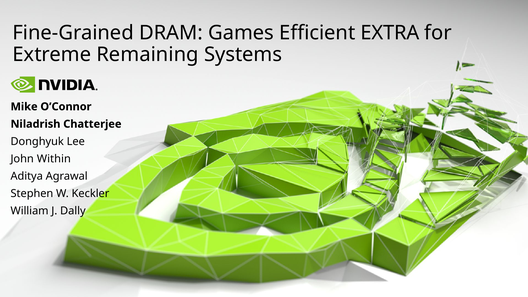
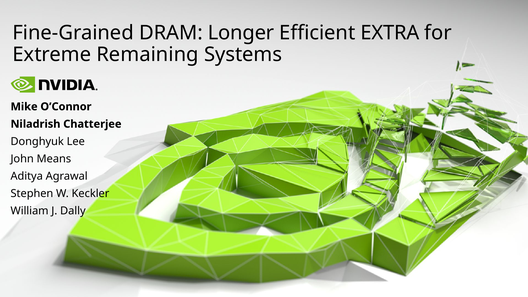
Games: Games -> Longer (241, 33)
Within: Within -> Means (54, 159)
